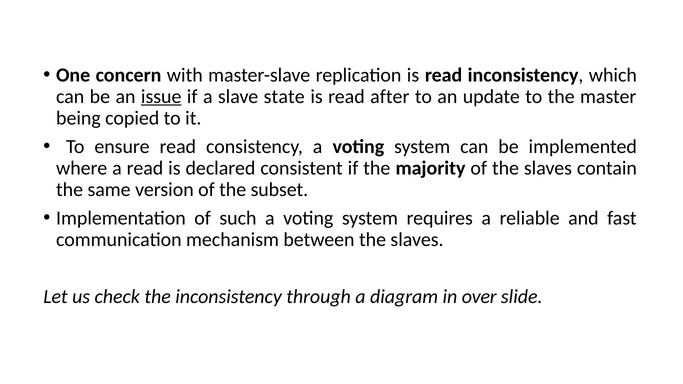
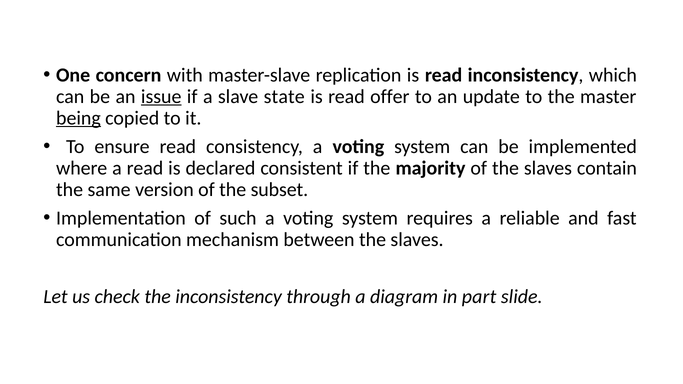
after: after -> offer (390, 97)
being underline: none -> present (78, 118)
over: over -> part (479, 297)
